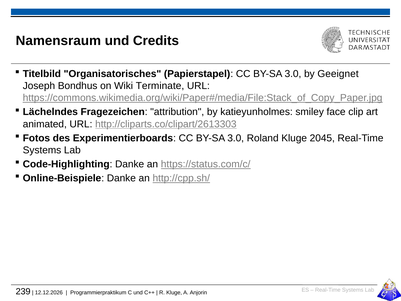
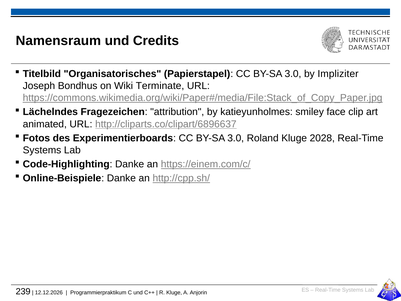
Geeignet: Geeignet -> Impliziter (338, 74)
http://cliparts.co/clipart/2613303: http://cliparts.co/clipart/2613303 -> http://cliparts.co/clipart/6896637 (166, 124)
2045: 2045 -> 2028 (322, 138)
https://status.com/c/: https://status.com/c/ -> https://einem.com/c/ (206, 164)
